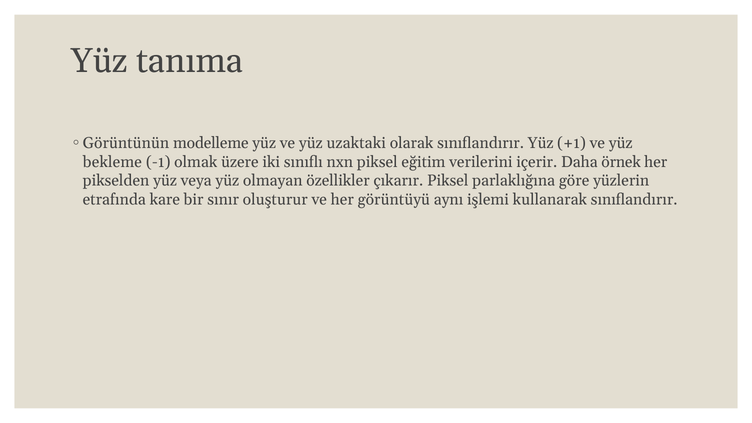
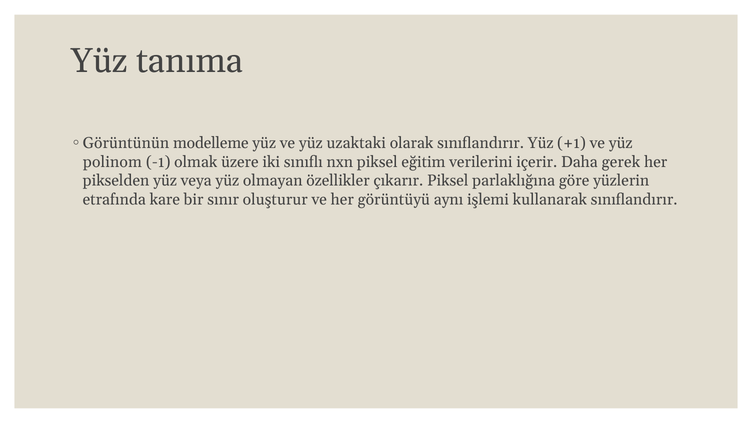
bekleme: bekleme -> polinom (112, 162)
örnek: örnek -> gerek (621, 162)
